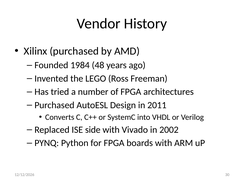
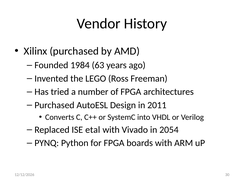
48: 48 -> 63 (98, 65)
side: side -> etal (93, 130)
2002: 2002 -> 2054 (169, 130)
